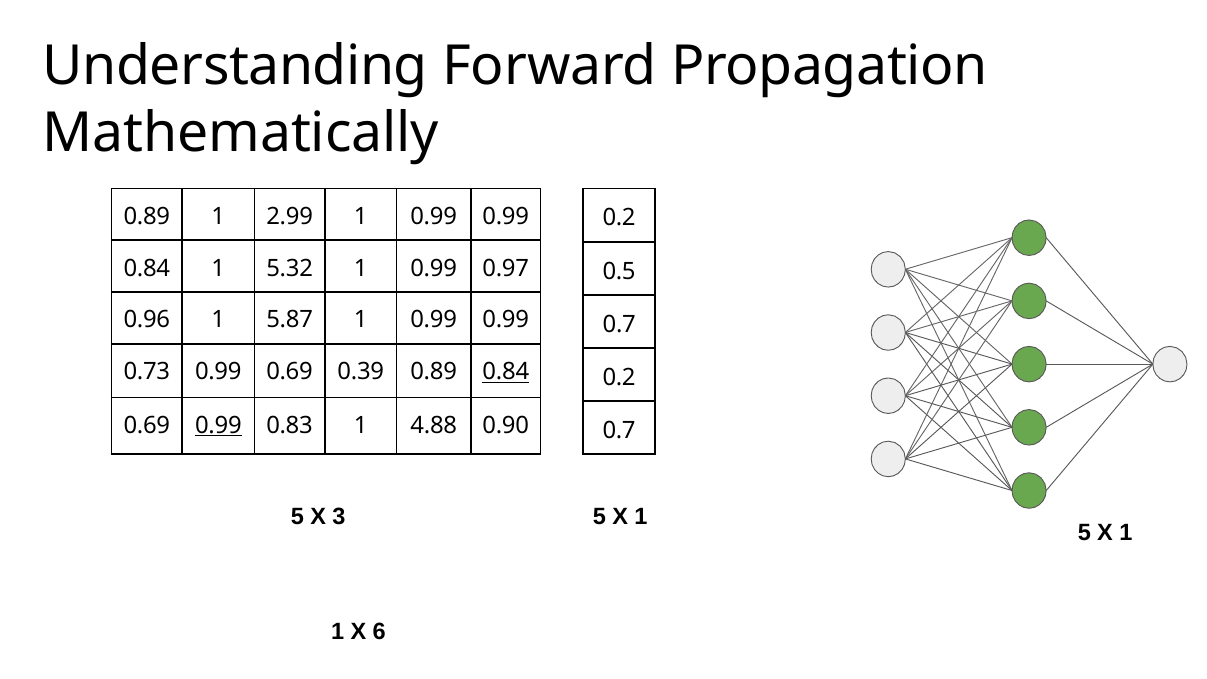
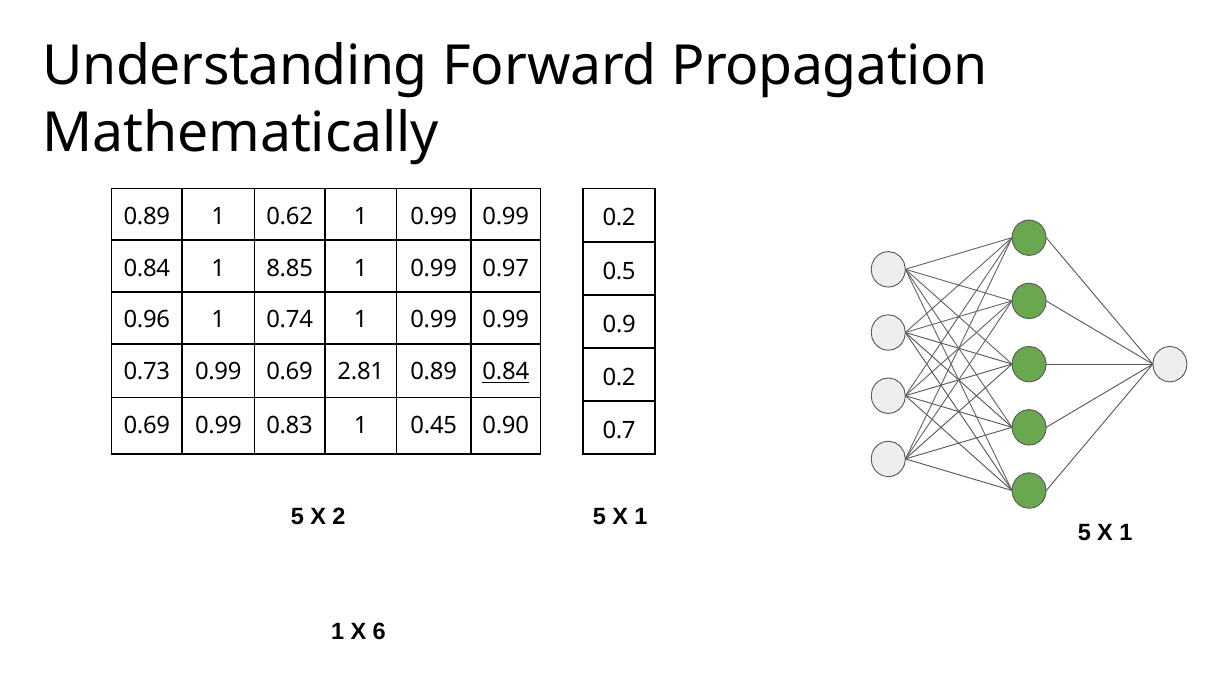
2.99: 2.99 -> 0.62 (290, 217)
5.32: 5.32 -> 8.85 (290, 268)
5.87: 5.87 -> 0.74 (290, 320)
0.7: 0.7 -> 0.9 (619, 324)
0.39: 0.39 -> 2.81 (361, 372)
0.99 underline: present -> none (218, 425)
4.88: 4.88 -> 0.45 (434, 425)
3: 3 -> 2 (339, 517)
